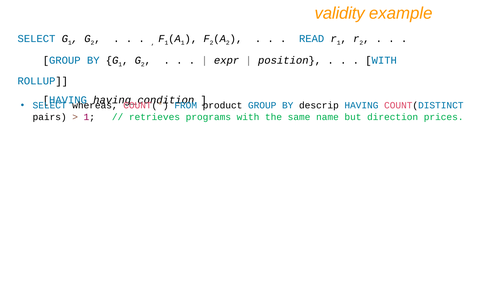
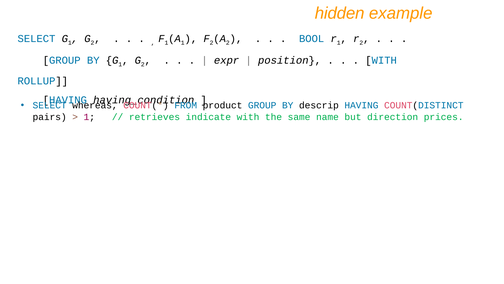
validity: validity -> hidden (340, 13)
READ: READ -> BOOL (312, 39)
programs: programs -> indicate (208, 117)
